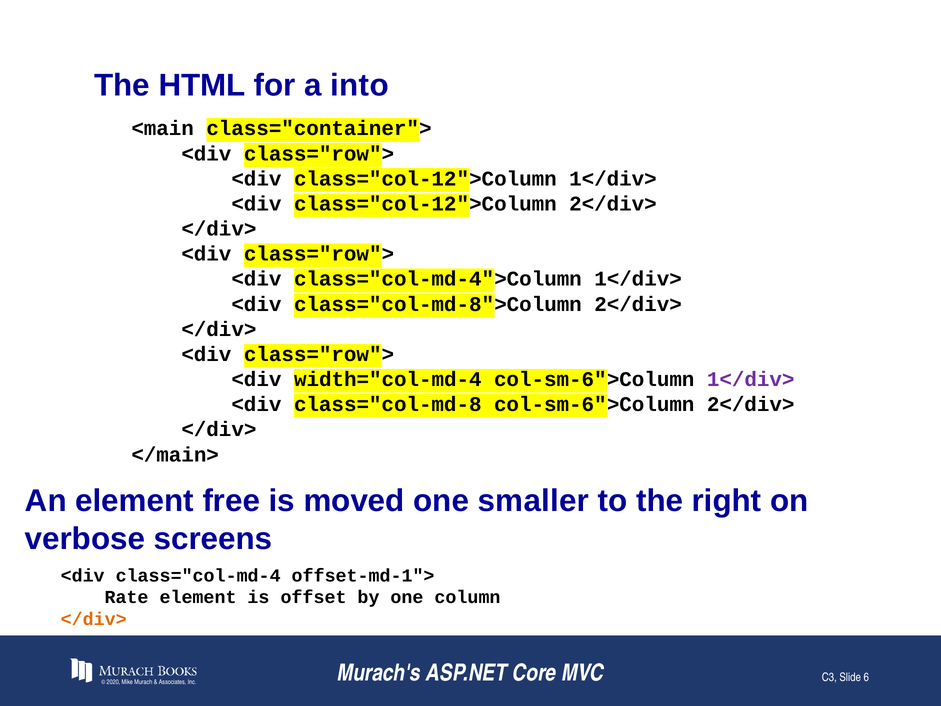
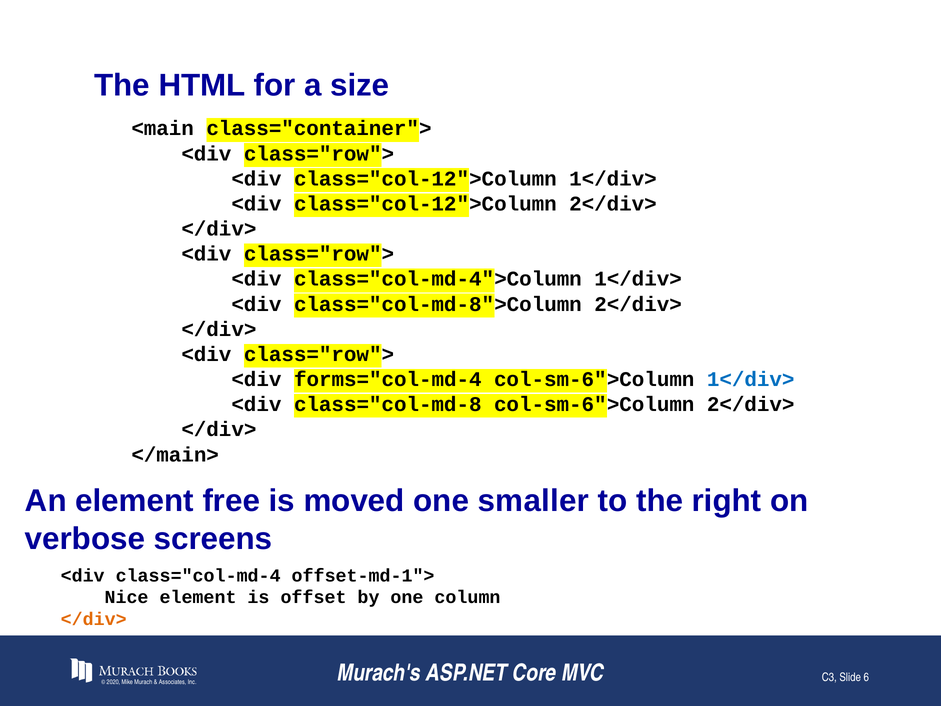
into: into -> size (360, 85)
width="col-md-4: width="col-md-4 -> forms="col-md-4 (388, 379)
1</div> colour: purple -> blue (751, 379)
Rate: Rate -> Nice (127, 597)
